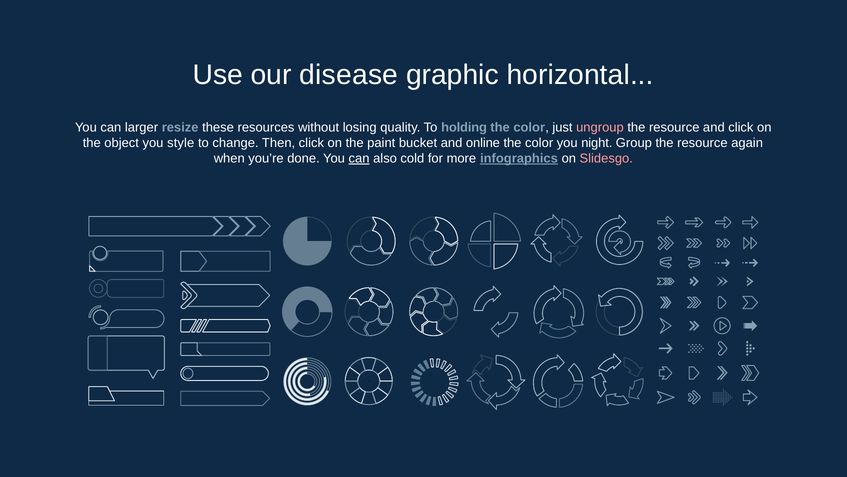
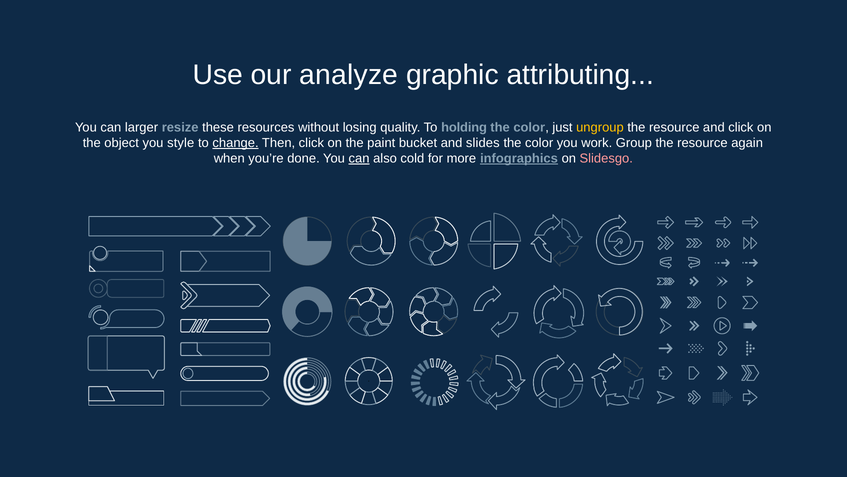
disease: disease -> analyze (349, 75)
horizontal: horizontal -> attributing (580, 75)
ungroup colour: pink -> yellow (600, 127)
change underline: none -> present (236, 143)
online: online -> slides (483, 143)
night: night -> work (597, 143)
